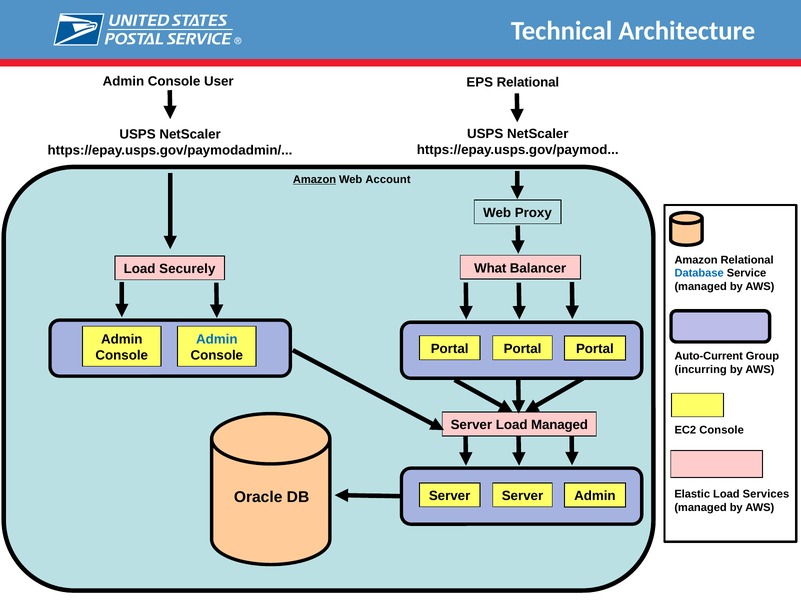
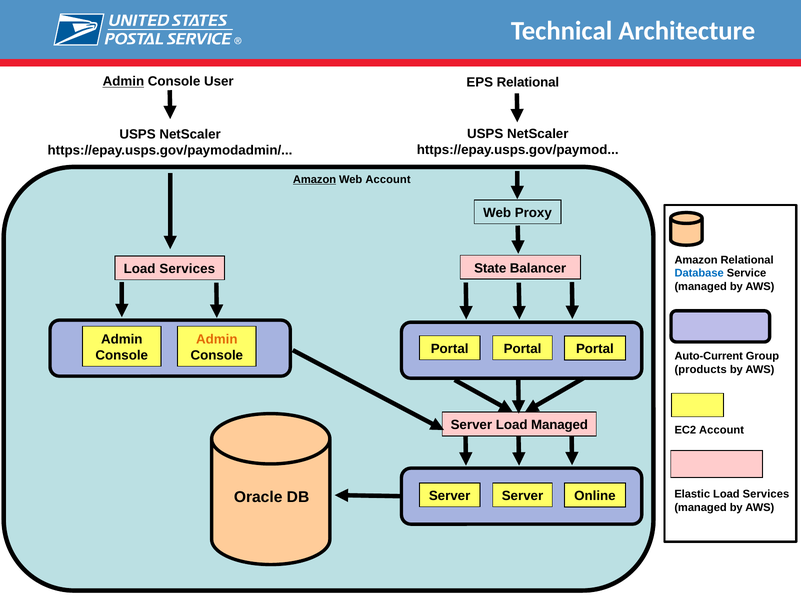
Admin underline: none -> present (123, 81)
What: What -> State (490, 268)
Securely: Securely -> Services (187, 269)
Admin colour: blue -> orange (217, 339)
incurring: incurring -> products (701, 369)
EC2 Console: Console -> Account (722, 430)
Server Admin: Admin -> Online (595, 496)
